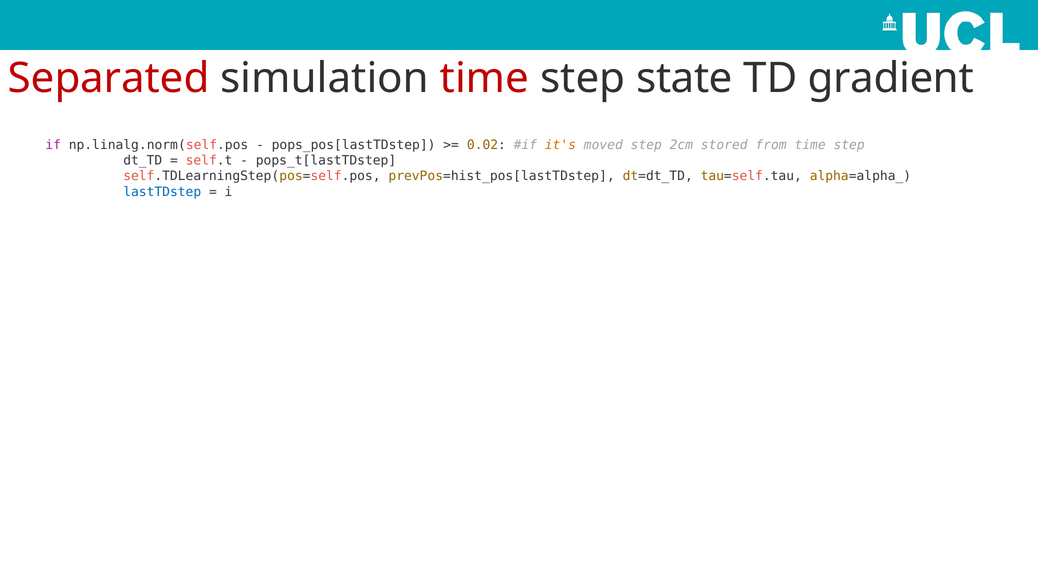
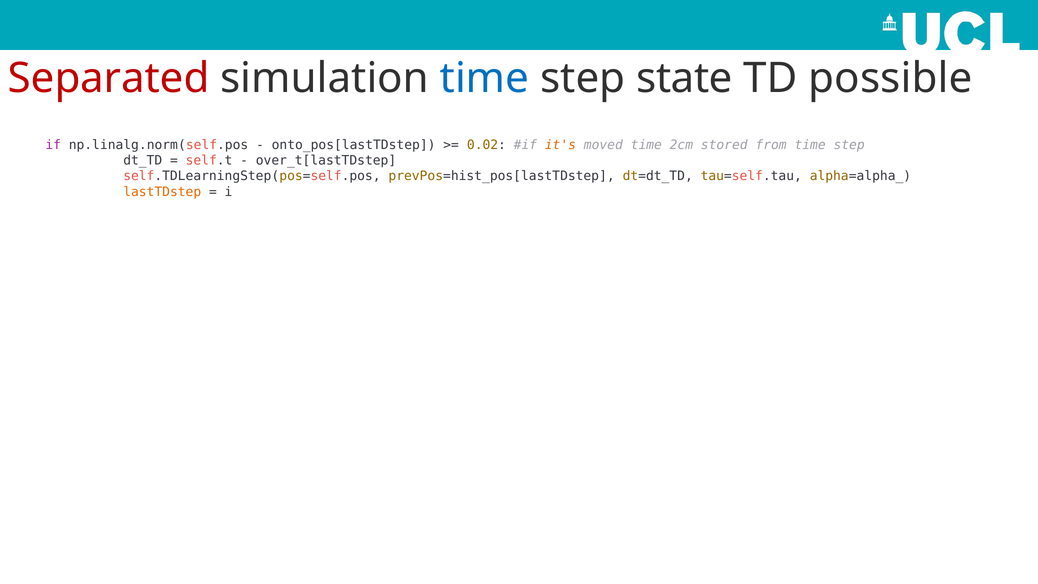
time colour: red -> blue (485, 79)
gradient: gradient -> possible (891, 79)
pops_pos[lastTDstep: pops_pos[lastTDstep -> onto_pos[lastTDstep (354, 145)
moved step: step -> time (646, 145)
pops_t[lastTDstep: pops_t[lastTDstep -> over_t[lastTDstep (326, 161)
lastTDstep colour: blue -> orange (162, 192)
